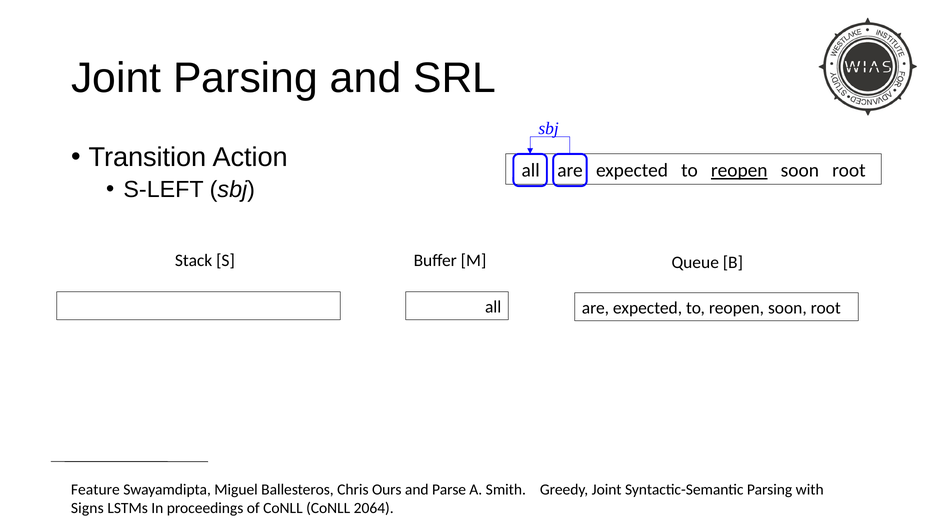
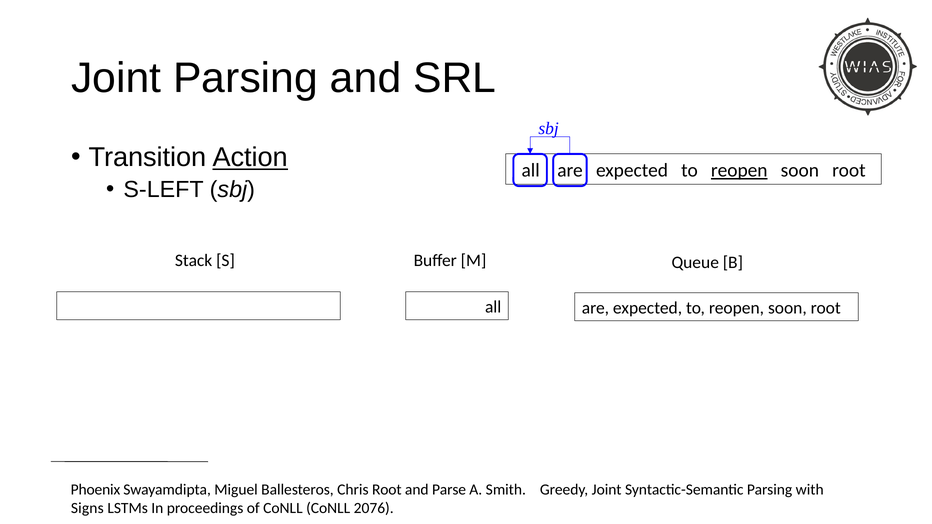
Action underline: none -> present (250, 158)
Feature: Feature -> Phoenix (95, 490)
Chris Ours: Ours -> Root (387, 490)
2064: 2064 -> 2076 (374, 509)
